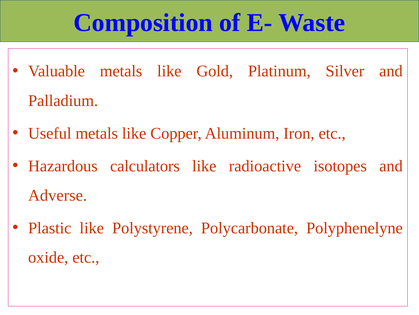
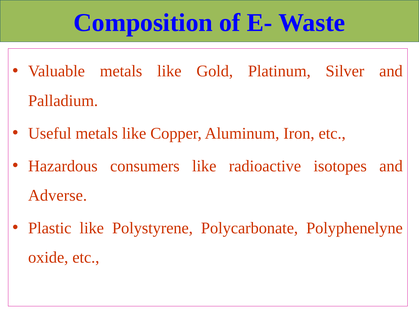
calculators: calculators -> consumers (145, 166)
